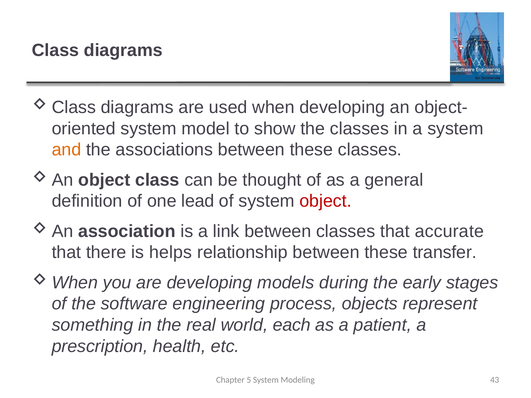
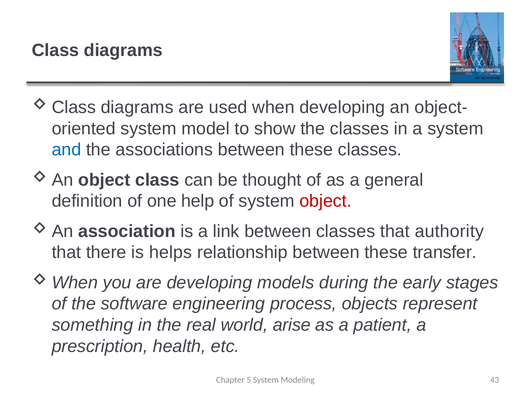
and colour: orange -> blue (66, 150)
lead: lead -> help (198, 201)
accurate: accurate -> authority (449, 231)
each: each -> arise (292, 325)
